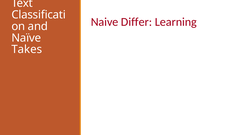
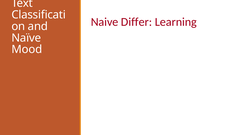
Takes: Takes -> Mood (27, 49)
